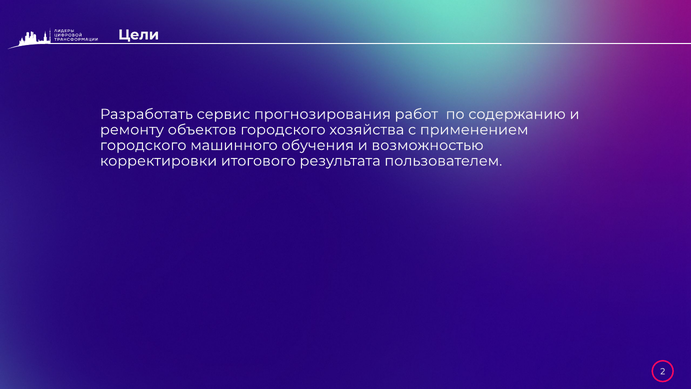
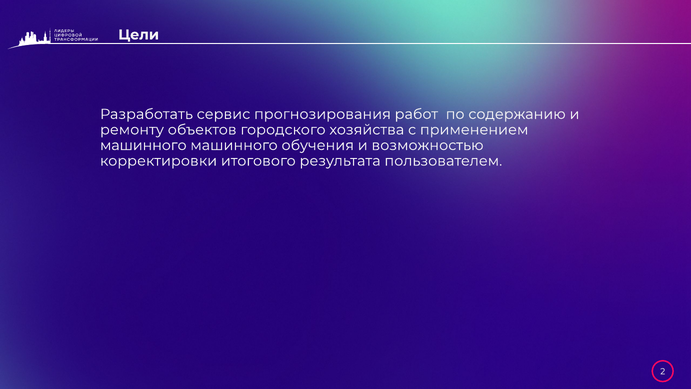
городского: городского -> машинного (143, 145)
